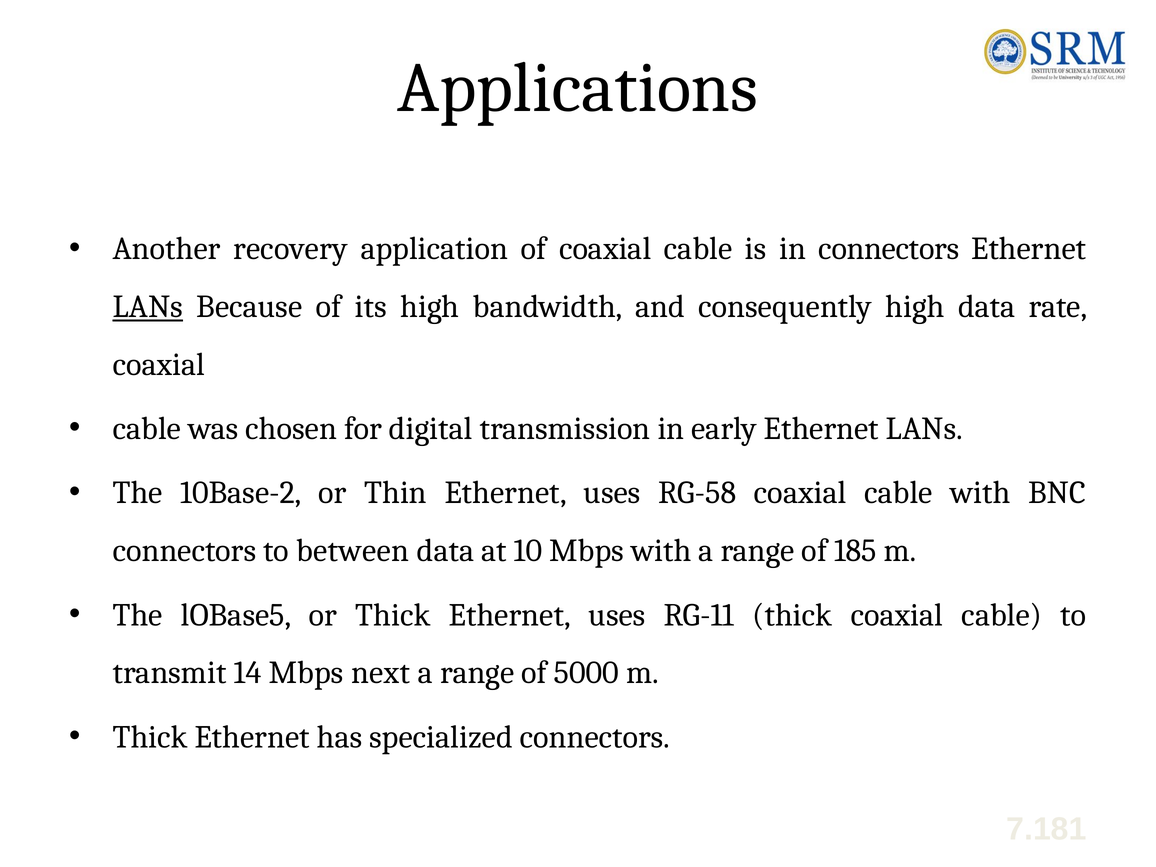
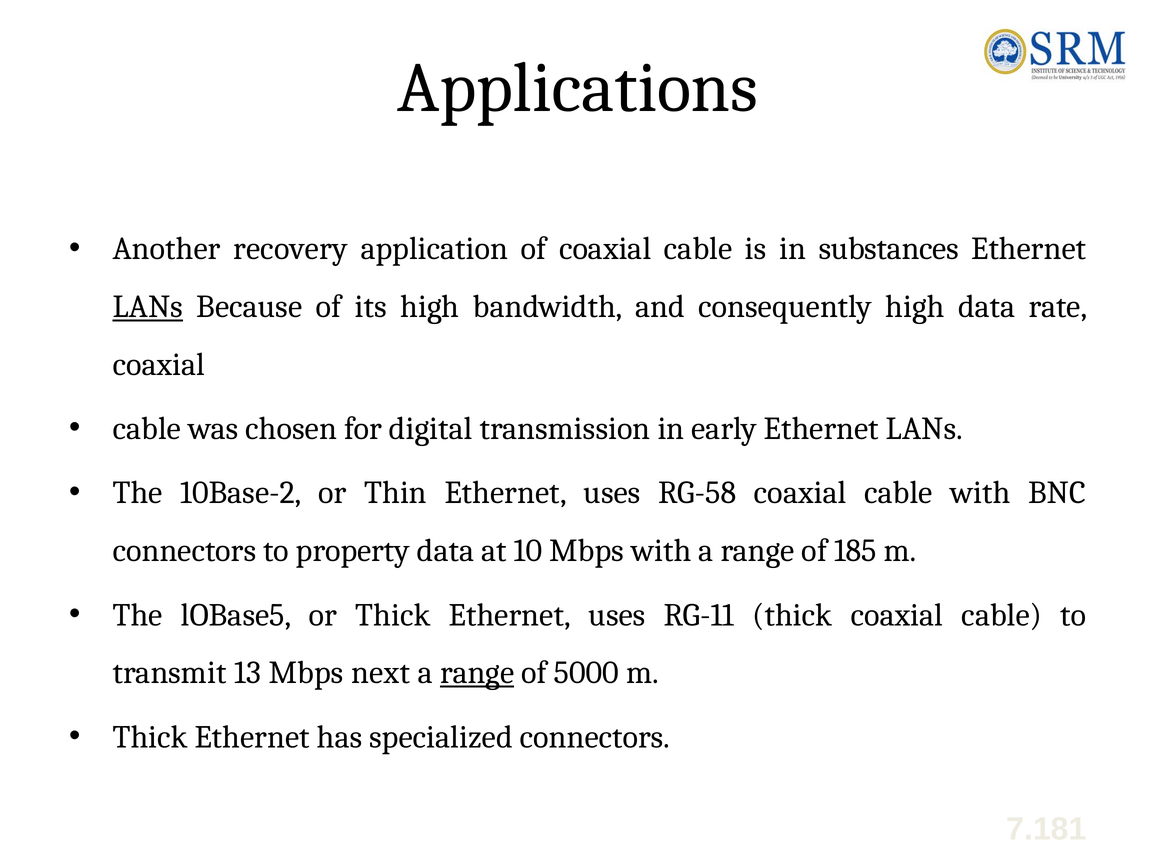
in connectors: connectors -> substances (889, 249)
between: between -> property (353, 551)
14: 14 -> 13 (248, 673)
range underline: none -> present (477, 673)
